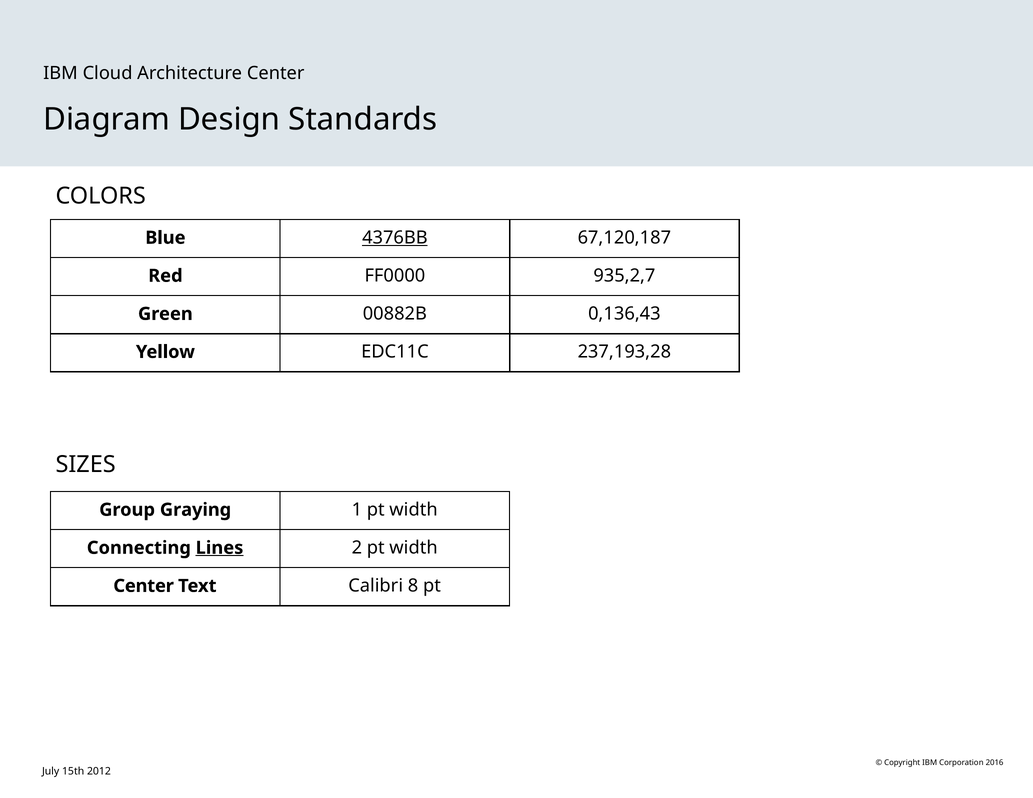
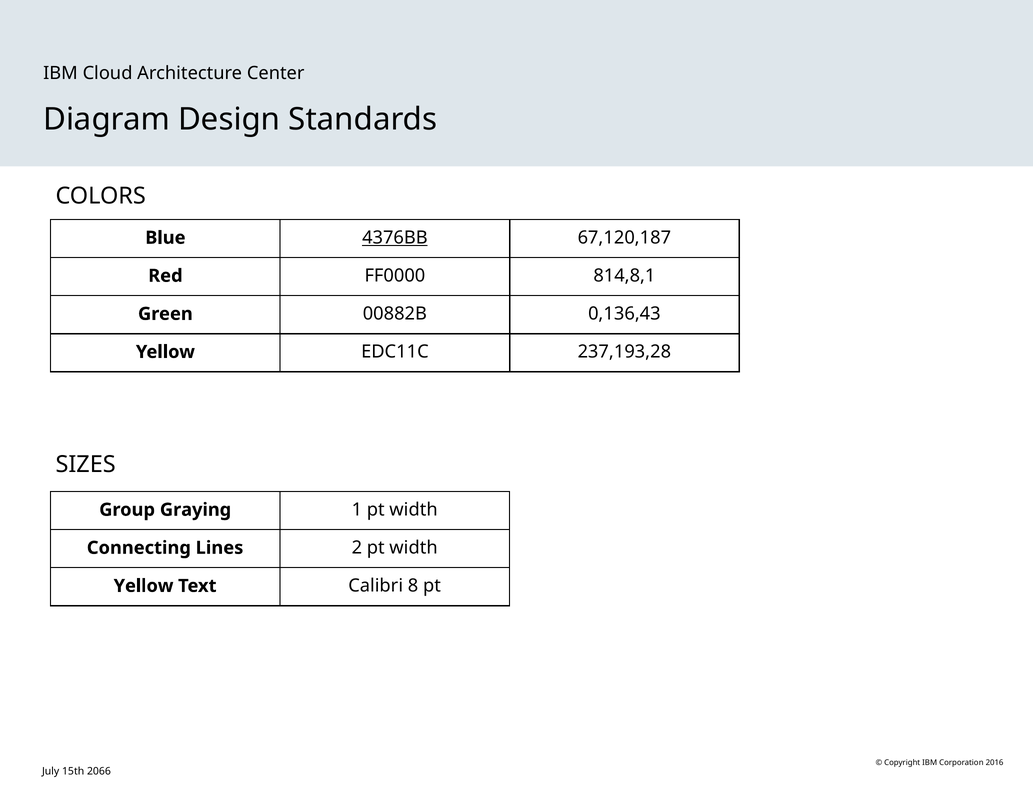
935,2,7: 935,2,7 -> 814,8,1 (624, 276)
Lines underline: present -> none (219, 548)
Center: Center -> Yellow (144, 586)
2012: 2012 -> 2066 (99, 771)
